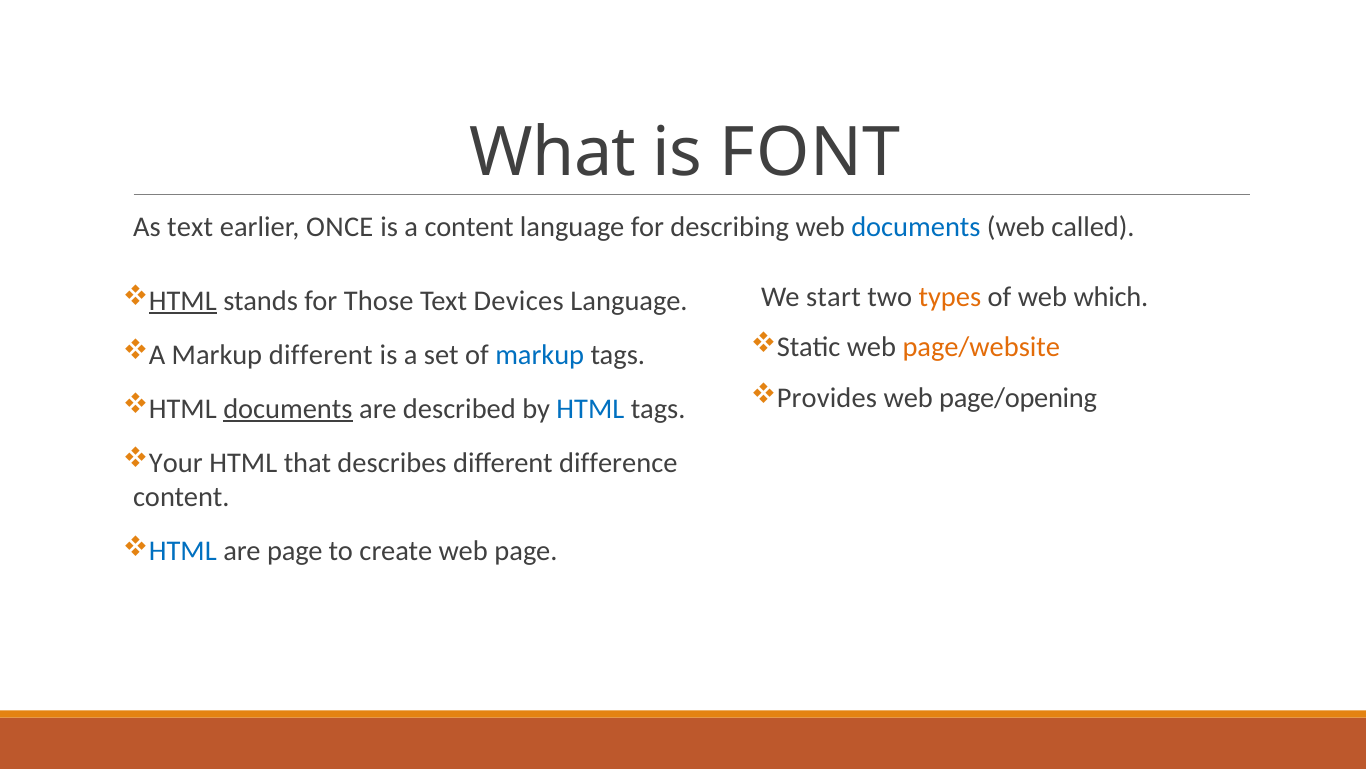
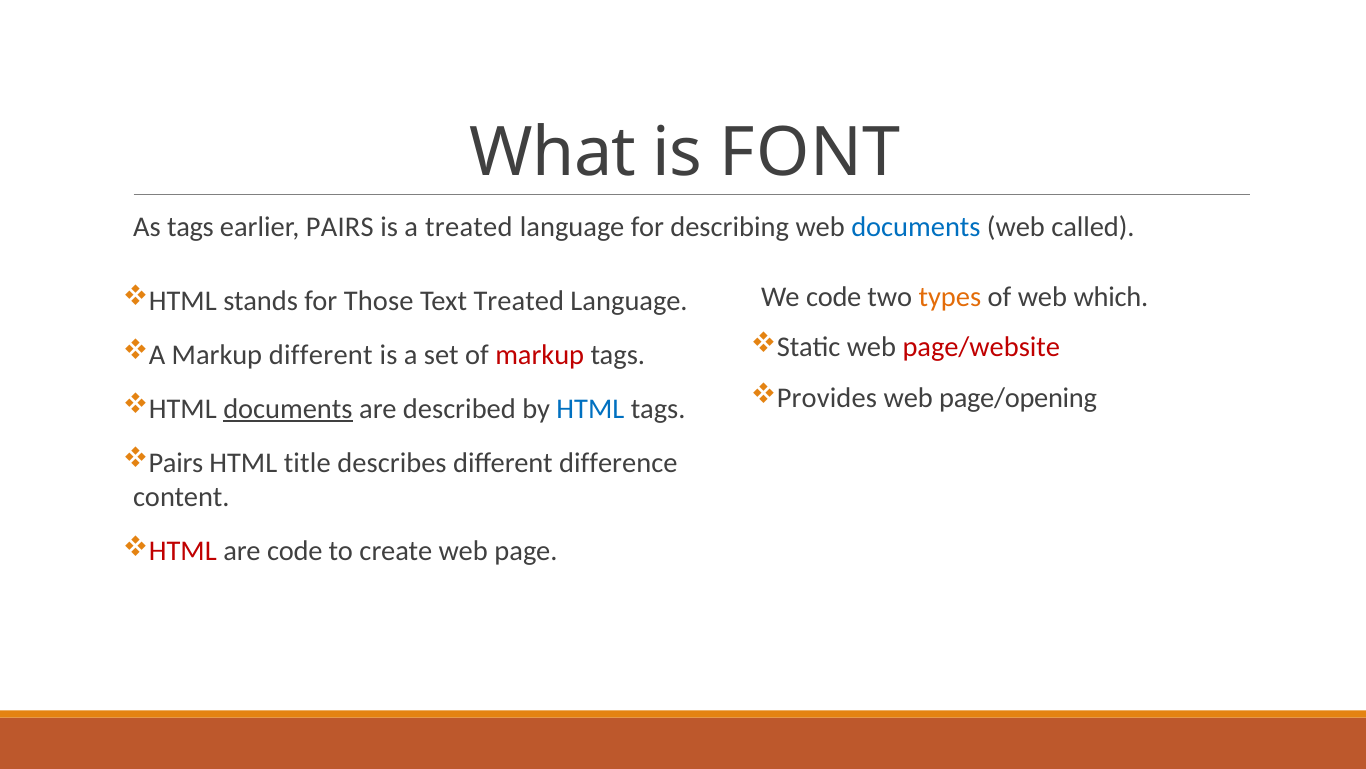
As text: text -> tags (190, 227)
earlier ONCE: ONCE -> PAIRS (340, 227)
a content: content -> treated (469, 227)
We start: start -> code (834, 297)
HTML underline: present -> none (183, 300)
Text Devices: Devices -> Treated (519, 300)
page/website colour: orange -> red (981, 347)
markup colour: blue -> red (540, 355)
Your: Your -> Pairs (176, 463)
that: that -> title (307, 463)
HTML colour: blue -> red (183, 551)
are page: page -> code (295, 551)
